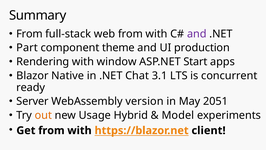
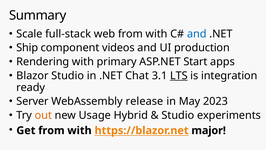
From: From -> Scale (29, 34)
and colour: purple -> blue (197, 34)
Part: Part -> Ship (27, 48)
theme: theme -> videos (118, 48)
window: window -> primary (117, 62)
Blazor Native: Native -> Studio (68, 75)
LTS underline: none -> present (179, 75)
concurrent: concurrent -> integration (229, 75)
version: version -> release (145, 101)
2051: 2051 -> 2023 (216, 101)
Model: Model -> Studio (178, 115)
client: client -> major (209, 130)
